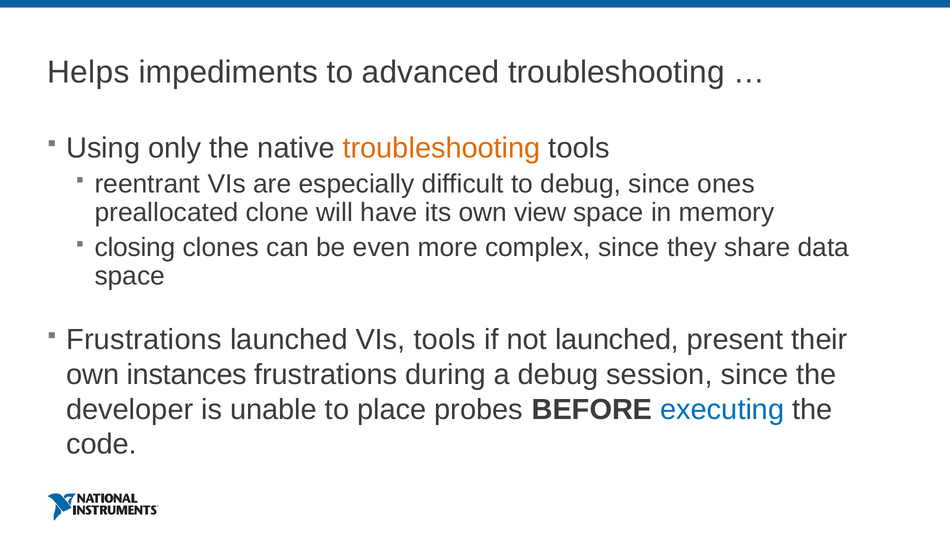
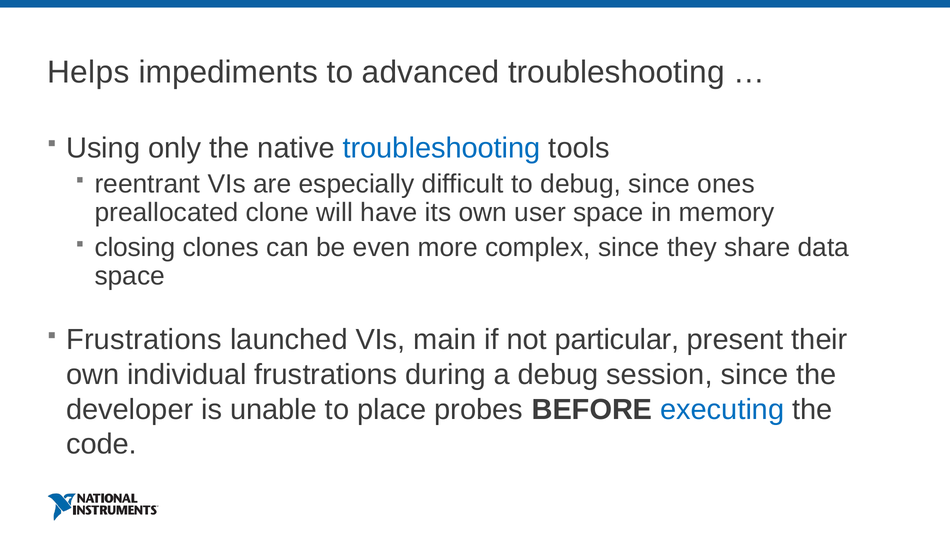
troubleshooting colour: orange -> blue (442, 148)
view: view -> user (540, 212)
VIs tools: tools -> main (445, 339)
not launched: launched -> particular (617, 339)
instances: instances -> individual (187, 374)
